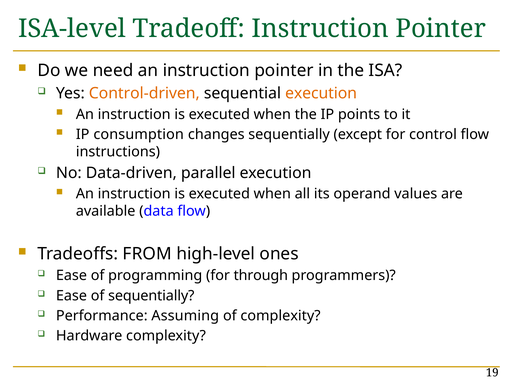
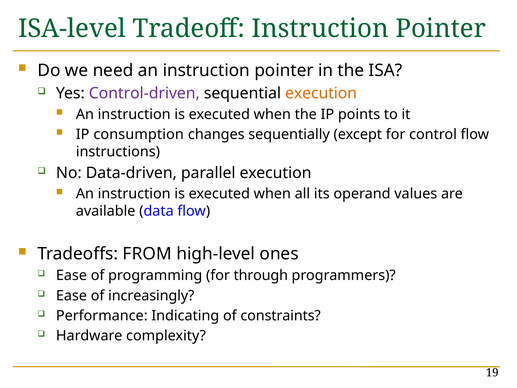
Control-driven colour: orange -> purple (144, 93)
of sequentially: sequentially -> increasingly (151, 295)
Assuming: Assuming -> Indicating (185, 316)
of complexity: complexity -> constraints (281, 316)
